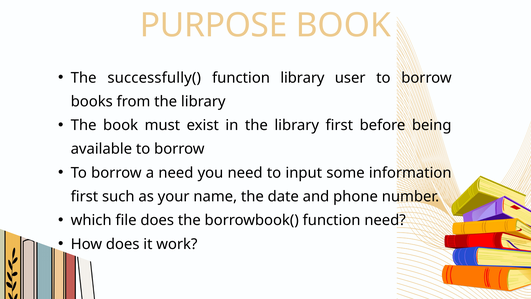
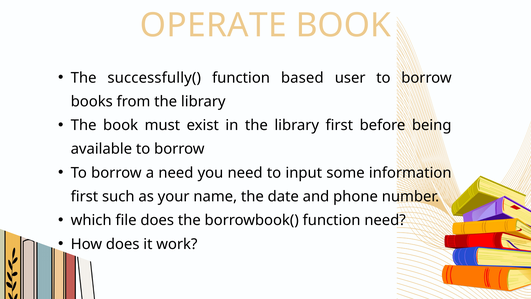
PURPOSE: PURPOSE -> OPERATE (213, 25)
function library: library -> based (302, 78)
